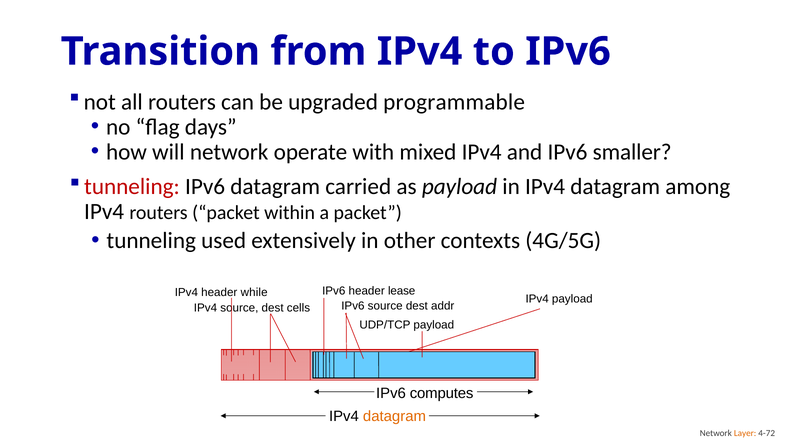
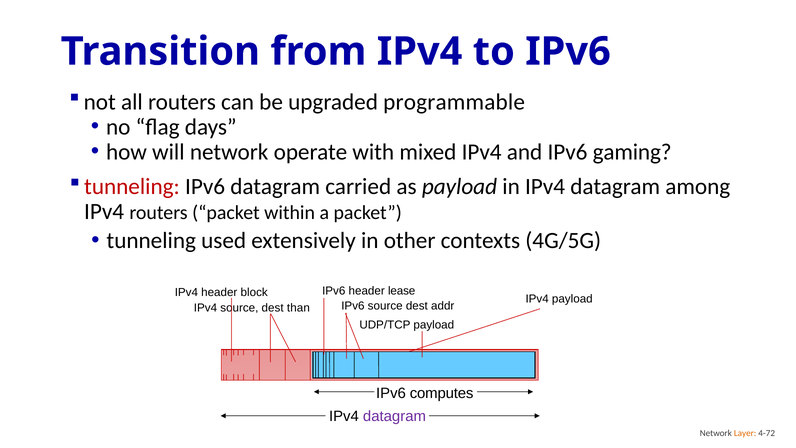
smaller: smaller -> gaming (632, 152)
while: while -> block (254, 292)
cells: cells -> than (298, 308)
datagram colour: orange -> purple (394, 416)
